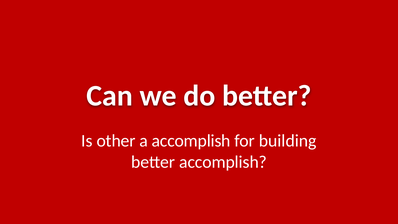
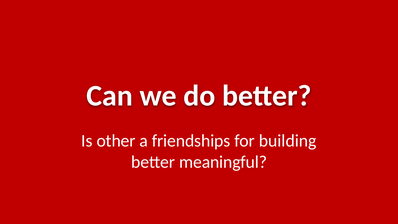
a accomplish: accomplish -> friendships (191, 141)
better accomplish: accomplish -> meaningful (223, 162)
